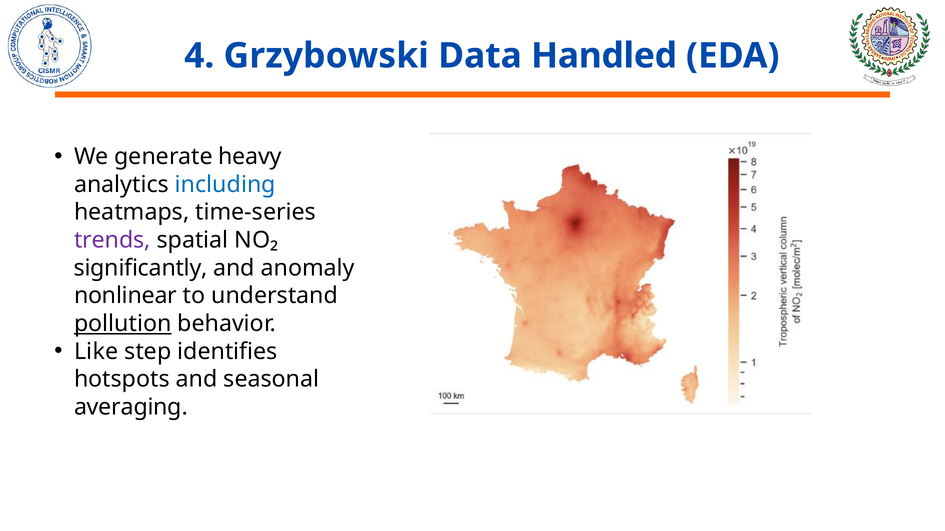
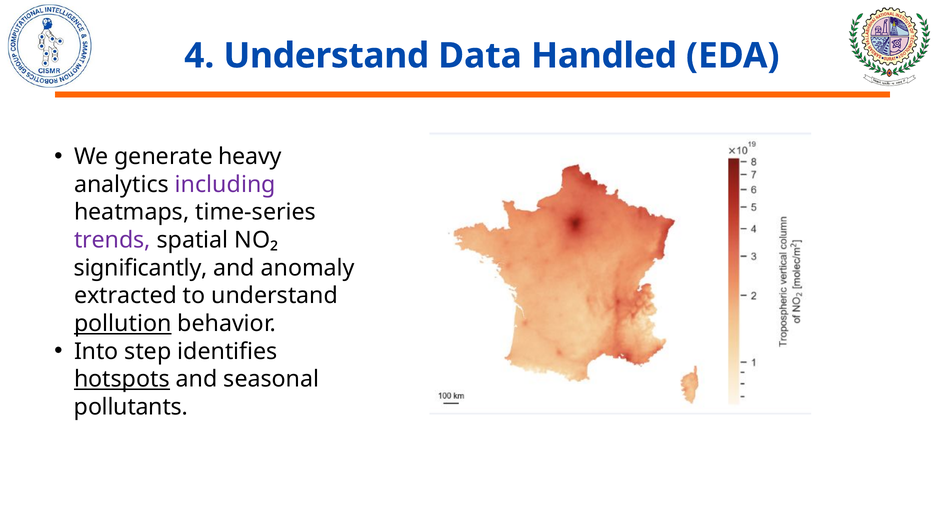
4 Grzybowski: Grzybowski -> Understand (326, 56)
including colour: blue -> purple (225, 185)
nonlinear: nonlinear -> extracted (125, 296)
Like: Like -> Into (96, 352)
hotspots underline: none -> present (122, 380)
averaging: averaging -> pollutants (131, 408)
